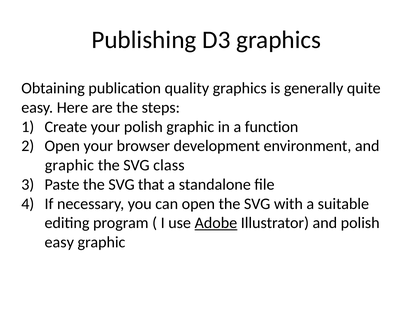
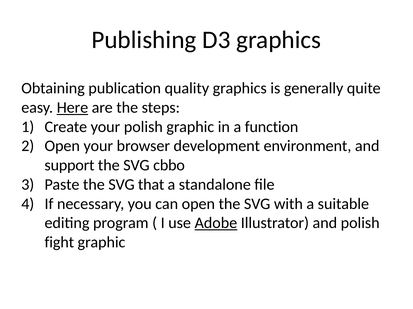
Here underline: none -> present (72, 108)
graphic: graphic -> support (69, 166)
class: class -> cbbo (169, 166)
easy: easy -> fight (59, 243)
